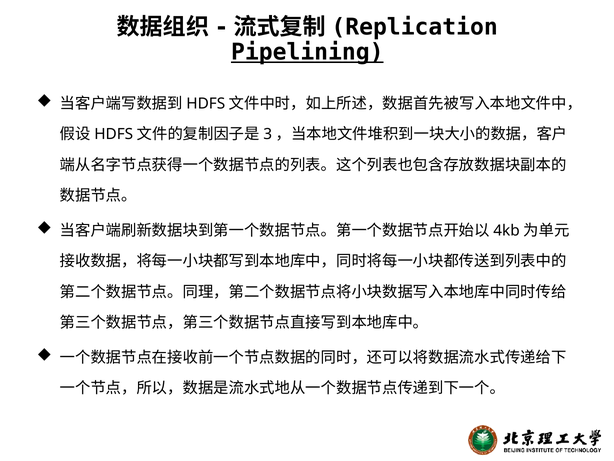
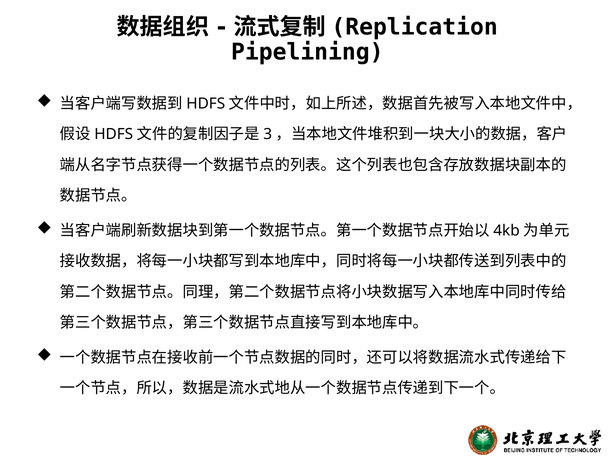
Pipelining underline: present -> none (307, 52)
